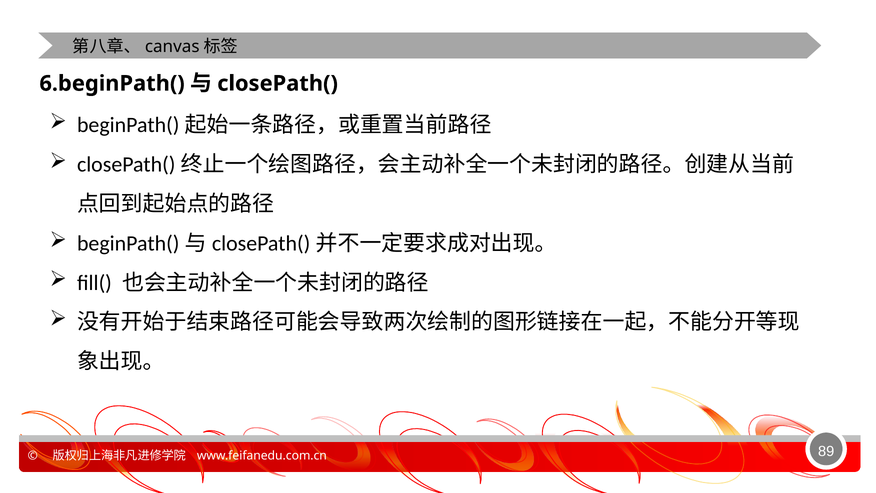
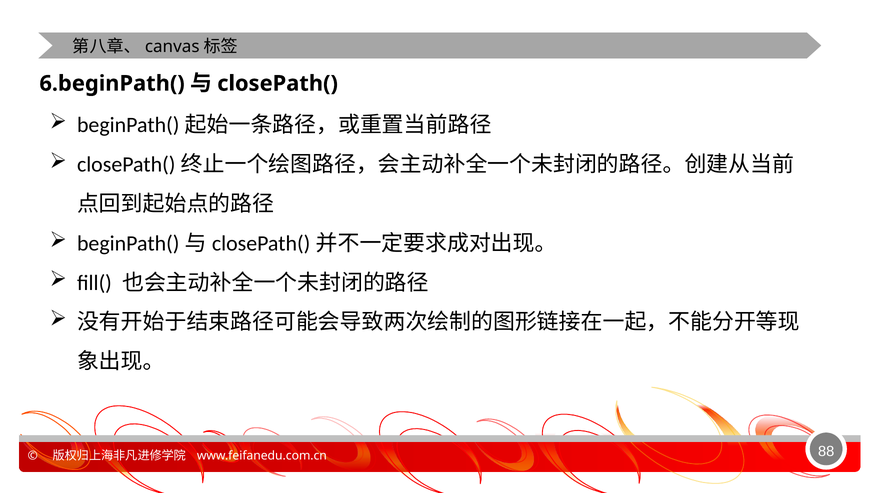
89: 89 -> 88 (826, 451)
